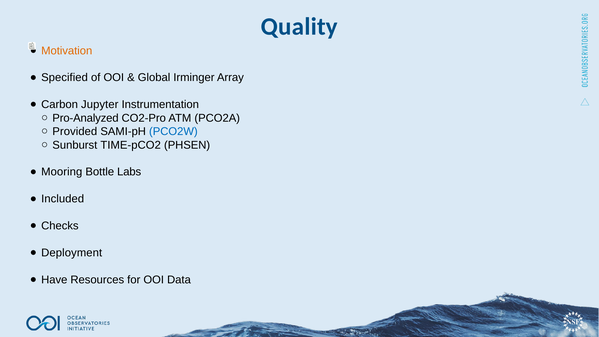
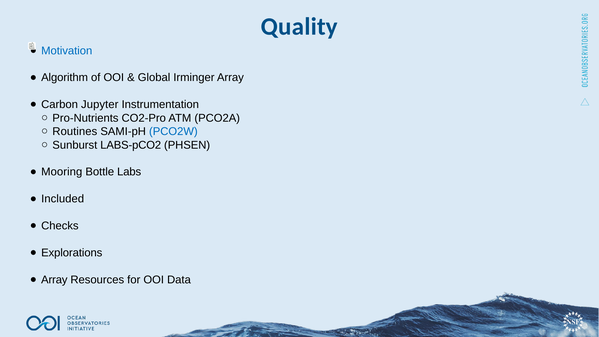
Motivation colour: orange -> blue (67, 51)
Specified: Specified -> Algorithm (65, 78)
Pro-Analyzed: Pro-Analyzed -> Pro-Nutrients (85, 118)
Provided: Provided -> Routines (75, 131)
TIME-pCO2: TIME-pCO2 -> LABS-pCO2 (131, 145)
Deployment: Deployment -> Explorations (72, 253)
Have: Have -> Array (54, 280)
